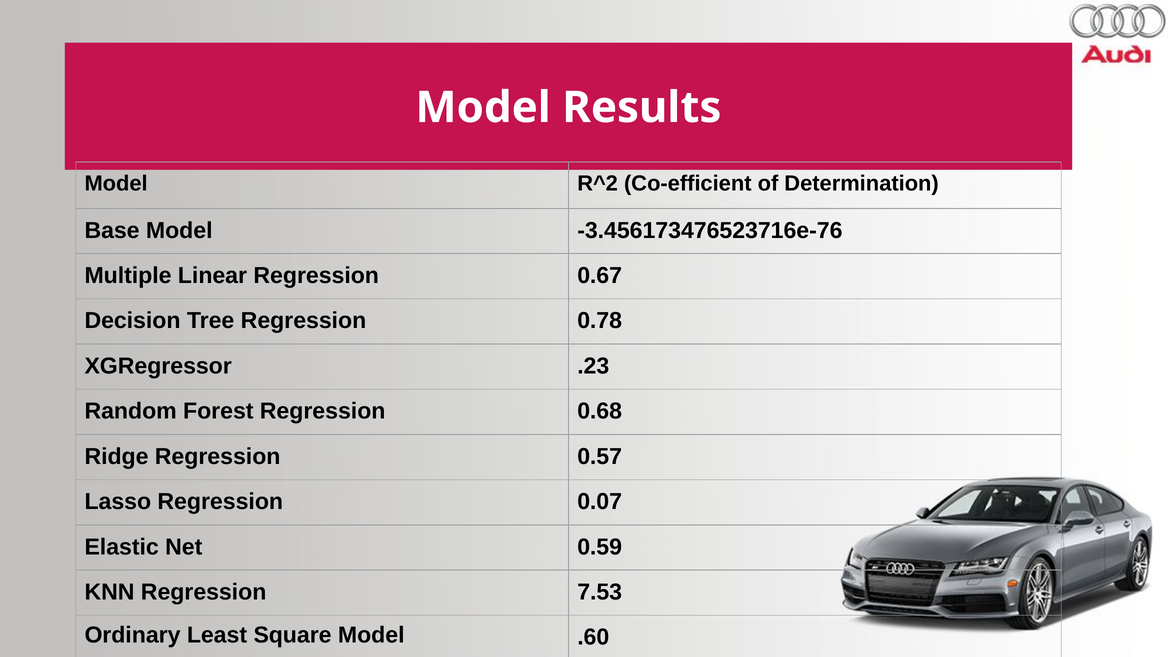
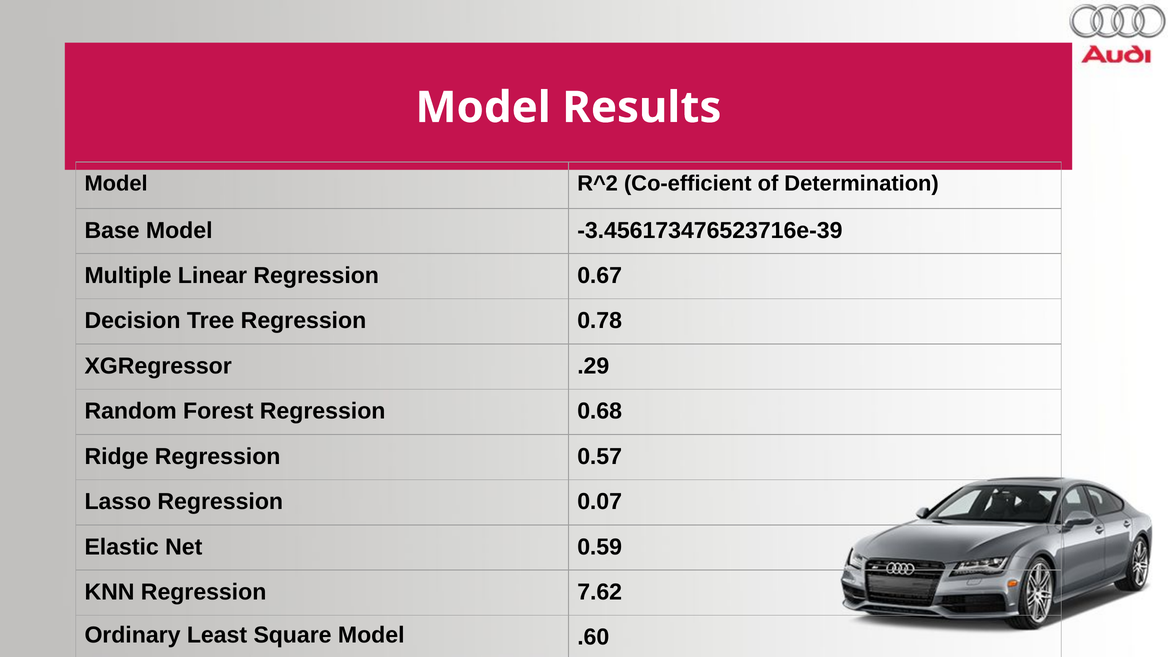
-3.456173476523716e-76: -3.456173476523716e-76 -> -3.456173476523716e-39 (710, 230)
.23: .23 -> .29 (593, 366)
7.53: 7.53 -> 7.62 (600, 592)
